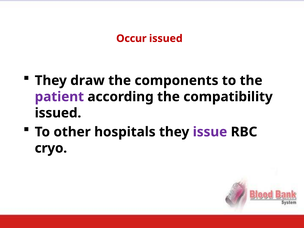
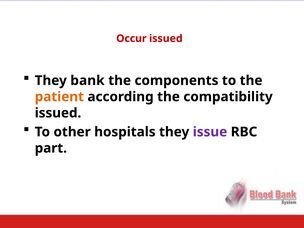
draw: draw -> bank (87, 81)
patient colour: purple -> orange (59, 97)
cryo: cryo -> part (51, 148)
